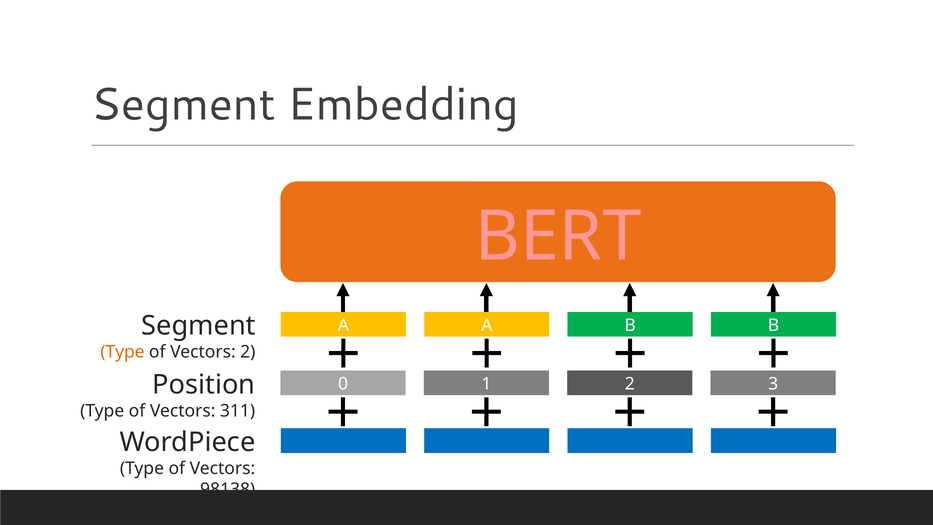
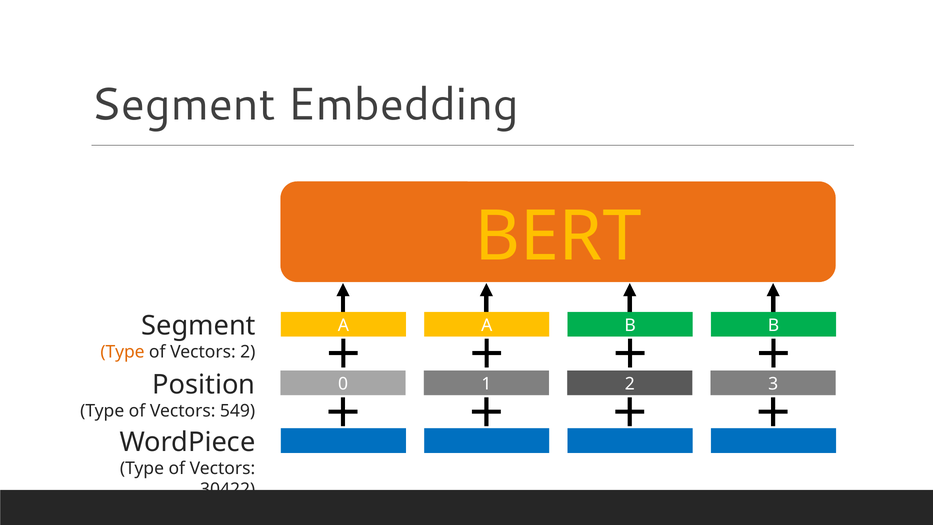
BERT colour: pink -> yellow (558, 237)
311: 311 -> 549 (238, 411)
98138: 98138 -> 30422 (228, 489)
